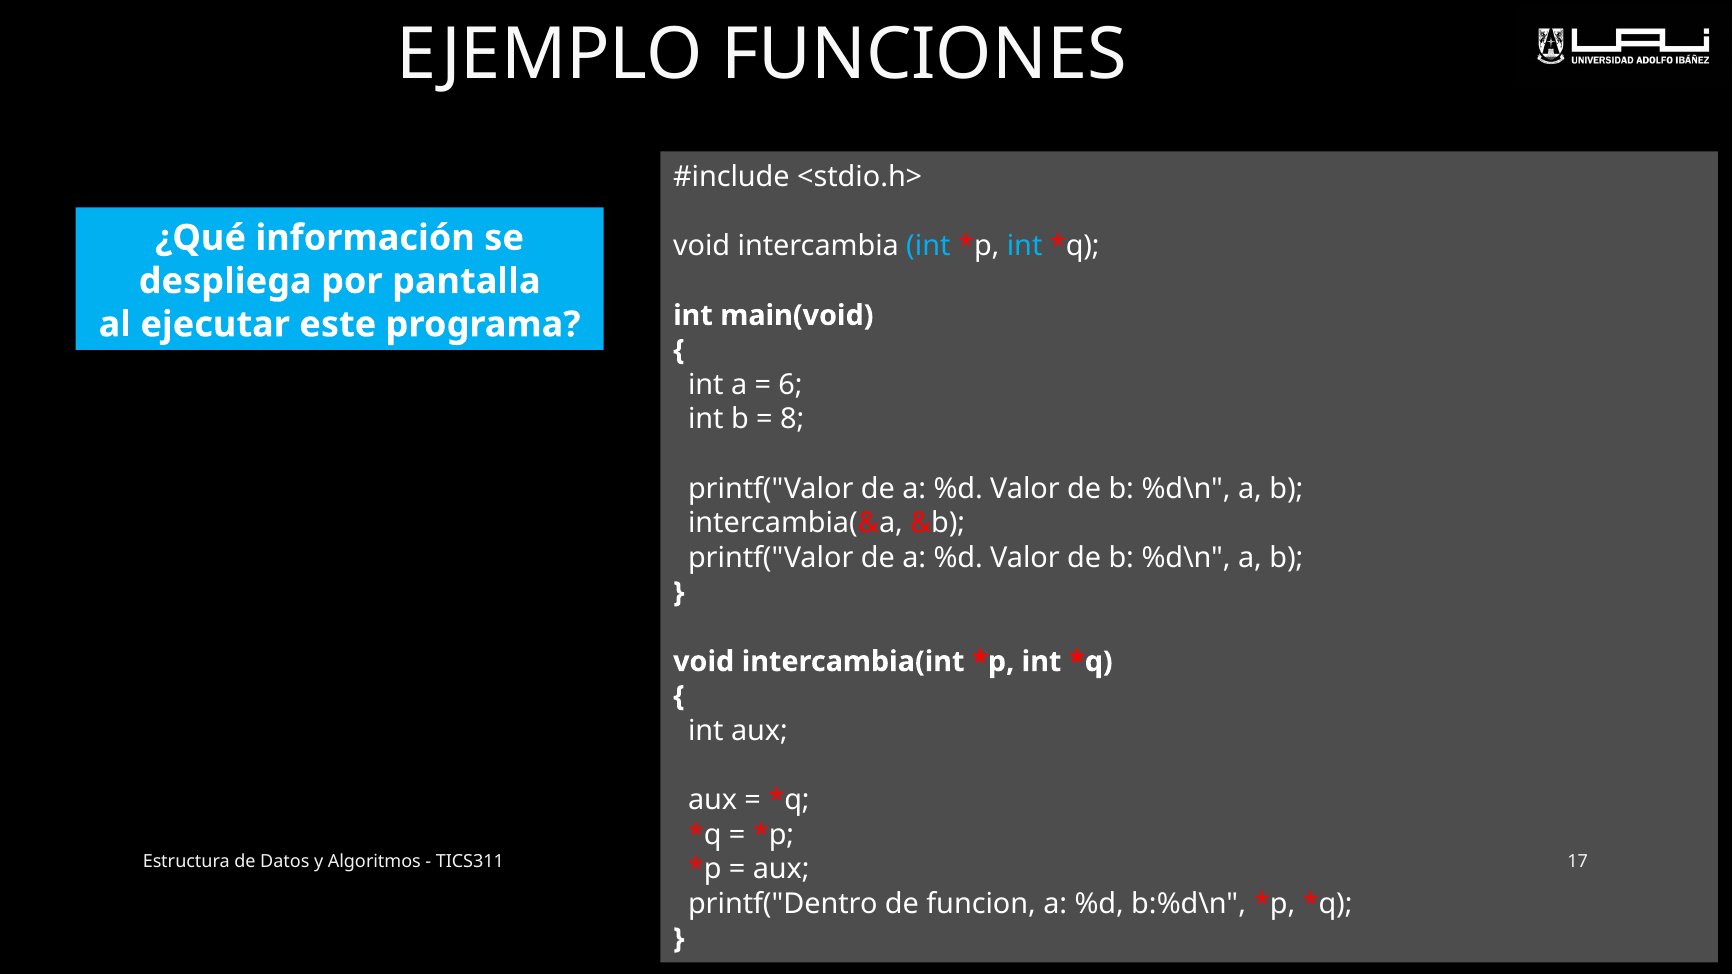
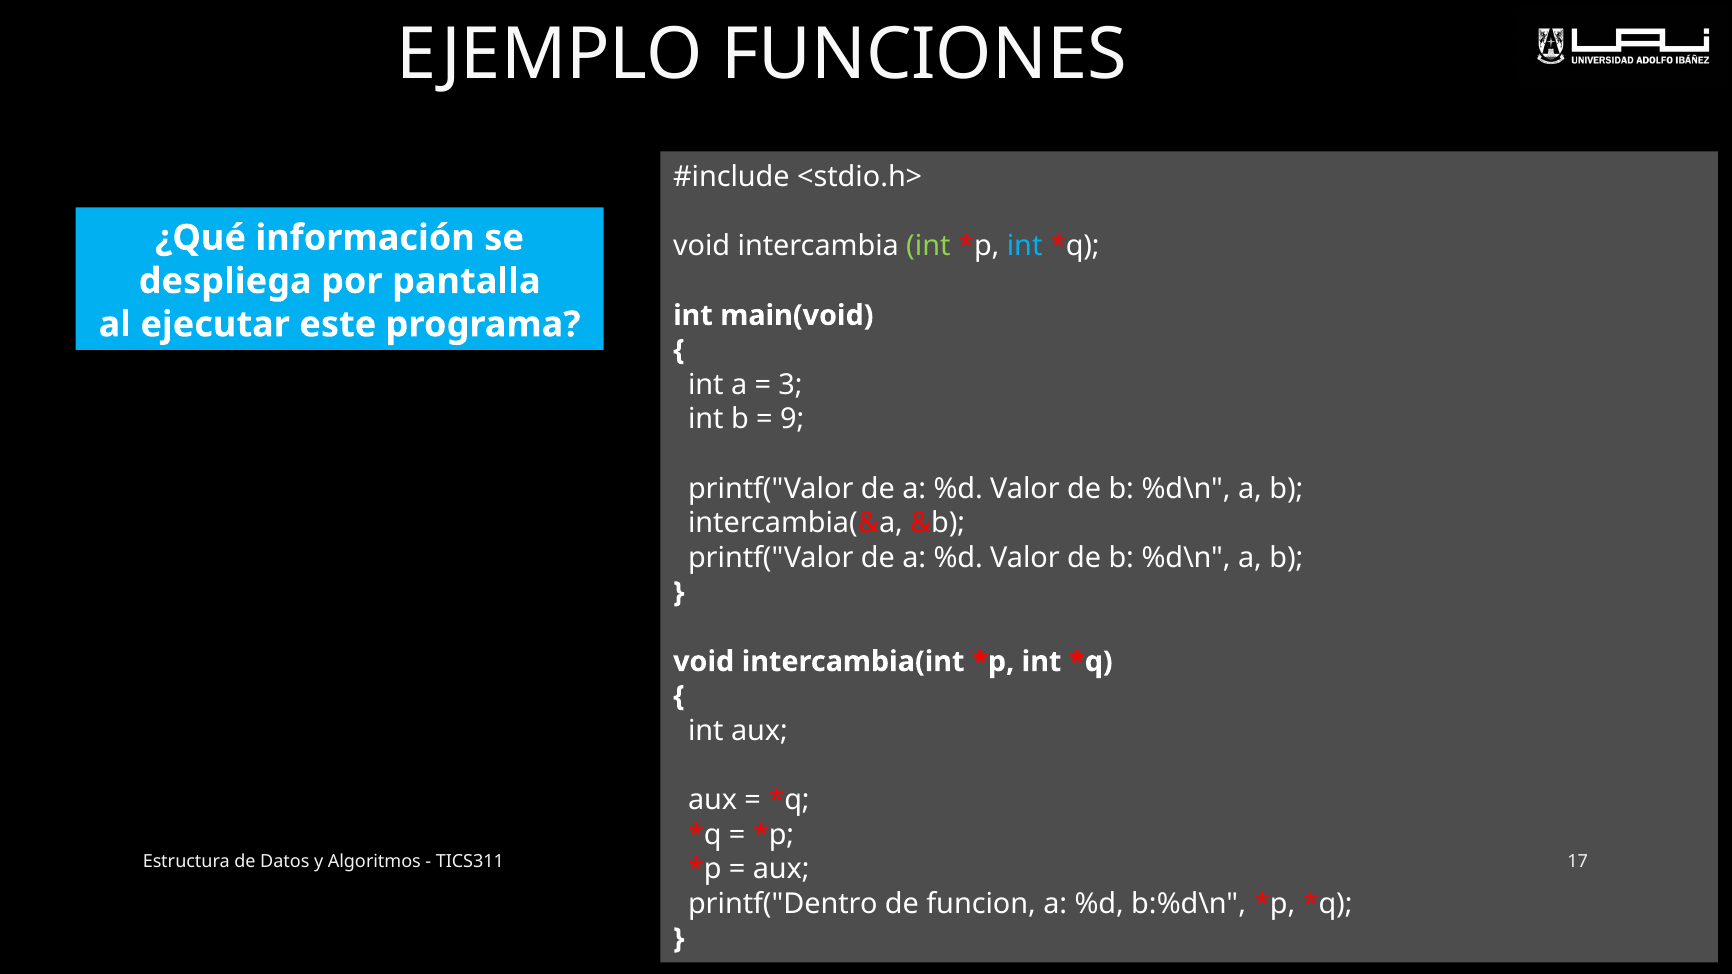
int colour: light blue -> light green (928, 246)
6: 6 -> 3 (791, 385)
8: 8 -> 9 (792, 419)
